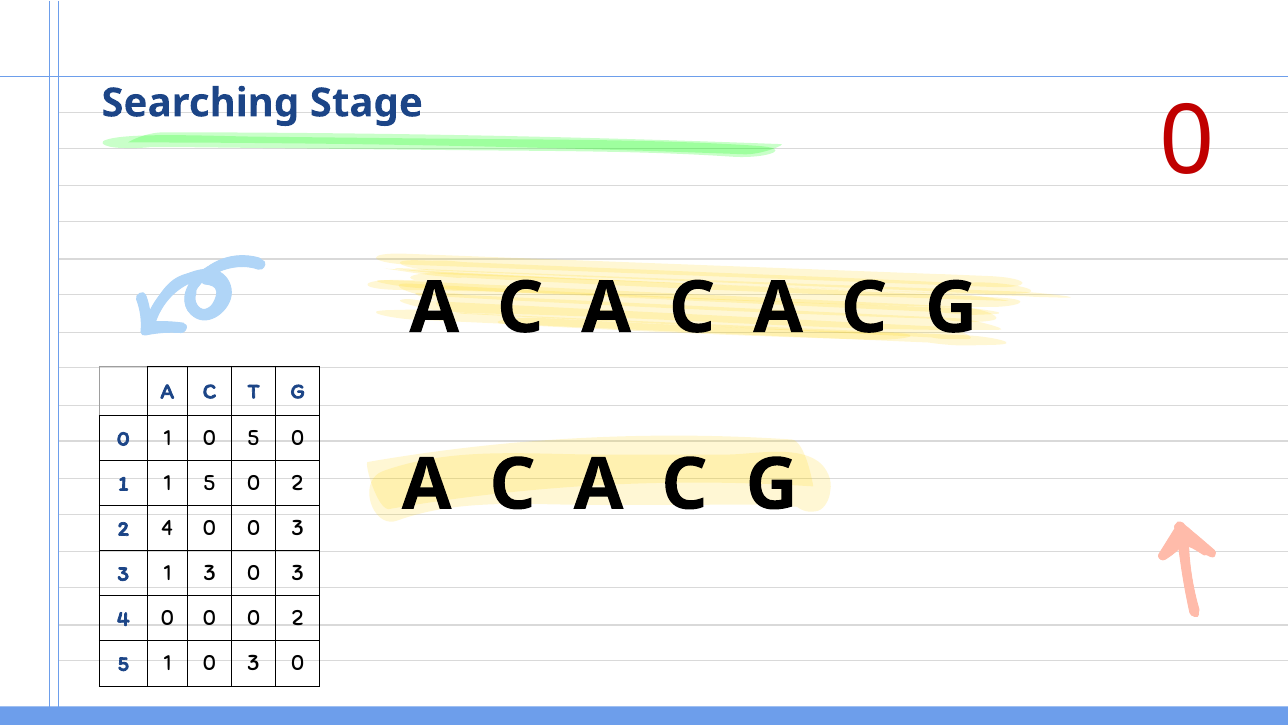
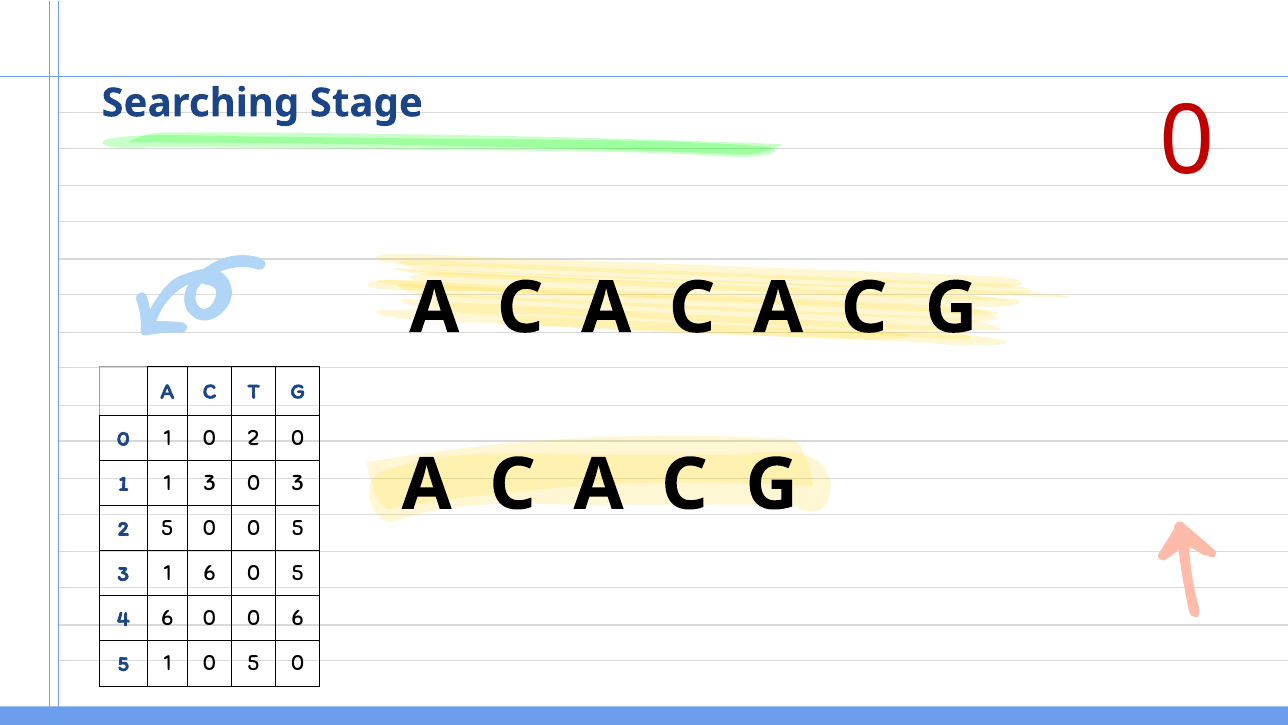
0 5: 5 -> 2 (253, 438)
1 5: 5 -> 3 (210, 483)
2: 2 -> 3 (298, 483)
2 4: 4 -> 5 (167, 528)
0 0 3: 3 -> 5 (298, 528)
1 3: 3 -> 6 (210, 573)
3: 3 -> 5 (298, 573)
0: 0 -> 6 (167, 618)
0 0 2: 2 -> 6 (298, 618)
1 0 3: 3 -> 5 (253, 663)
